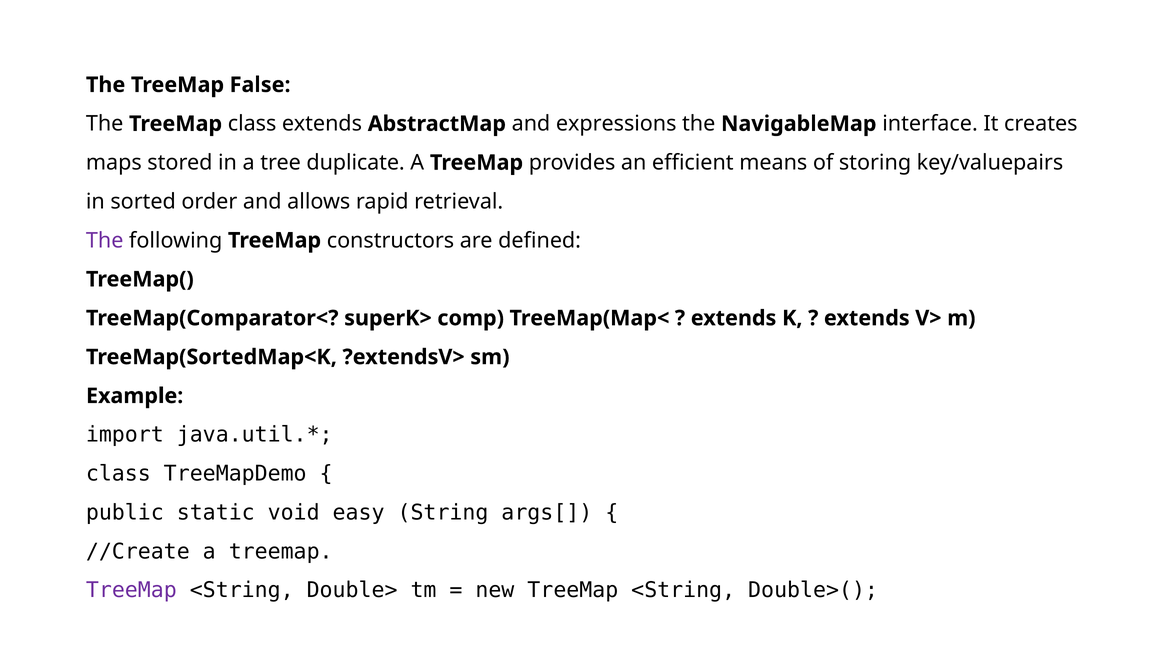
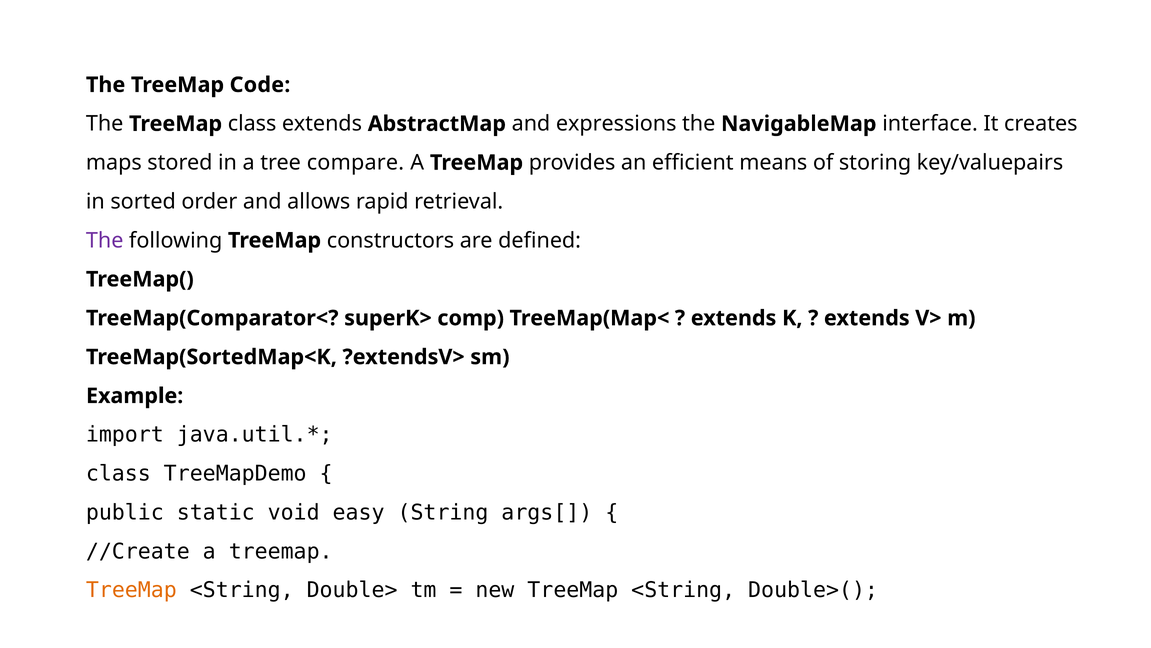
False: False -> Code (260, 85)
duplicate: duplicate -> compare (355, 163)
TreeMap colour: purple -> orange (131, 590)
